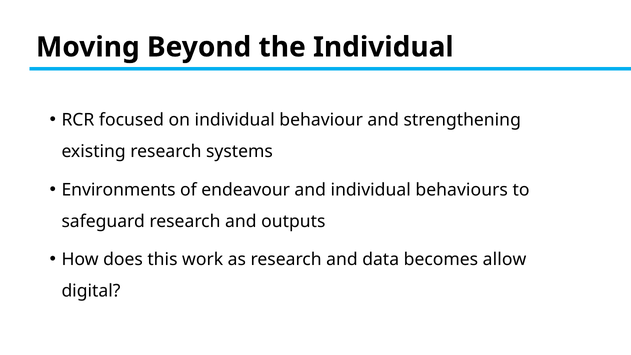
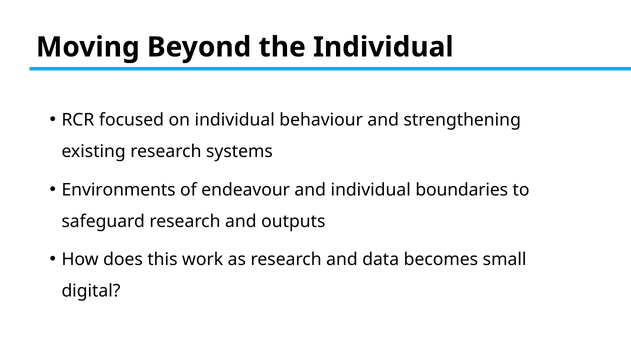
behaviours: behaviours -> boundaries (462, 190)
allow: allow -> small (505, 260)
